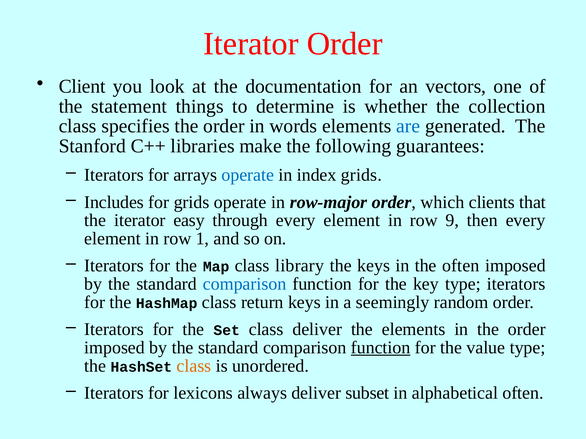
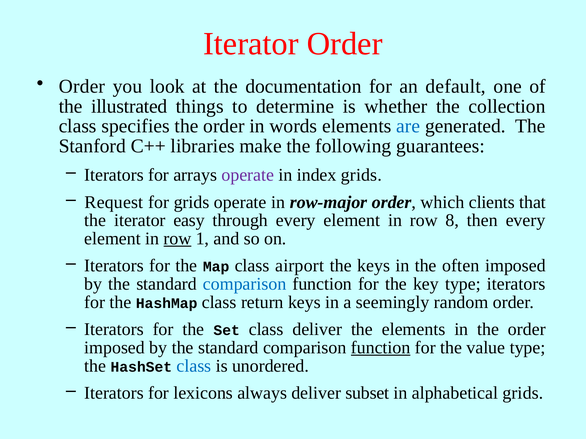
Client: Client -> Order (82, 86)
vectors: vectors -> default (456, 86)
statement: statement -> illustrated (129, 106)
operate colour: blue -> purple (248, 175)
Includes: Includes -> Request (114, 202)
9: 9 -> 8 (452, 221)
row underline: none -> present (177, 239)
library: library -> airport (300, 266)
class colour: orange -> blue (194, 366)
alphabetical often: often -> grids (523, 393)
